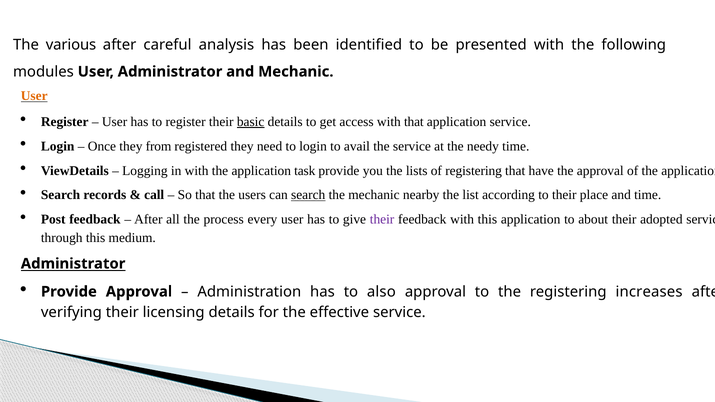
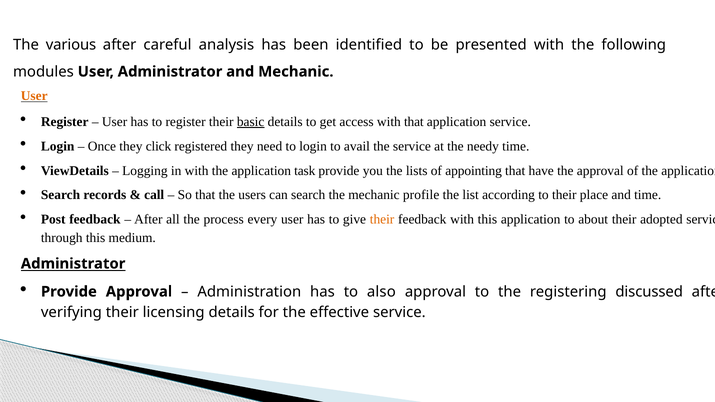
from: from -> click (159, 146)
of registering: registering -> appointing (474, 171)
search underline: present -> none (308, 195)
nearby: nearby -> profile (421, 195)
their colour: purple -> orange (382, 220)
increases: increases -> discussed (649, 292)
